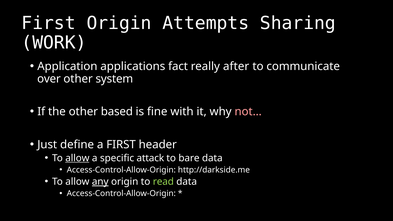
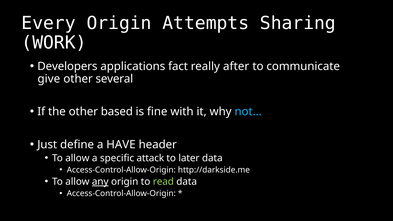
First: First -> Every (49, 23)
Application: Application -> Developers (67, 66)
over: over -> give (49, 79)
system: system -> several (114, 79)
not… colour: pink -> light blue (248, 112)
a FIRST: FIRST -> HAVE (121, 145)
allow underline: present -> none (77, 158)
bare: bare -> later (189, 158)
